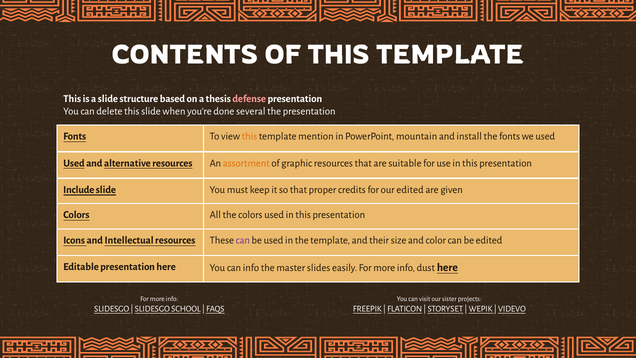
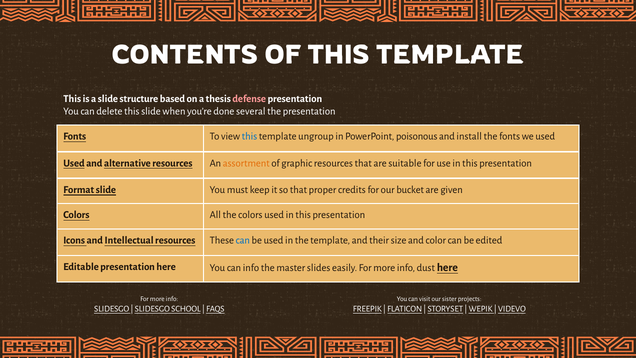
this colour: orange -> blue (250, 136)
mention: mention -> ungroup (316, 136)
mountain: mountain -> poisonous (417, 136)
Include: Include -> Format (79, 189)
our edited: edited -> bucket (410, 189)
can colour: purple -> blue (243, 240)
